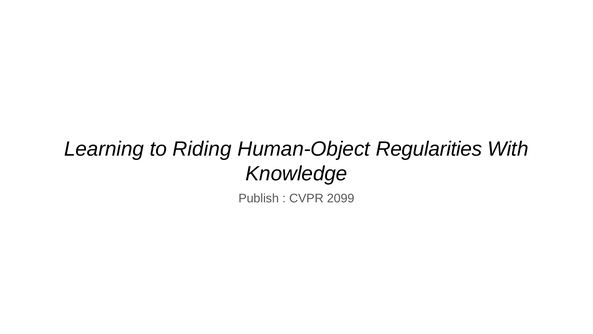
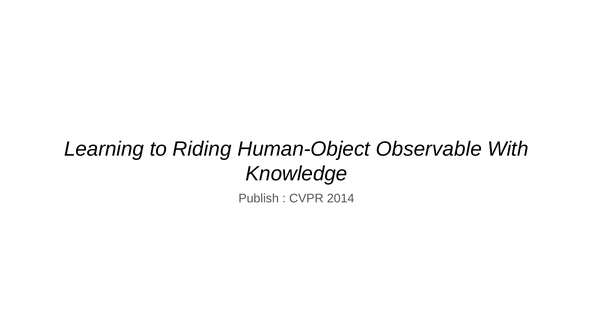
Regularities: Regularities -> Observable (429, 149)
2099: 2099 -> 2014 (341, 198)
